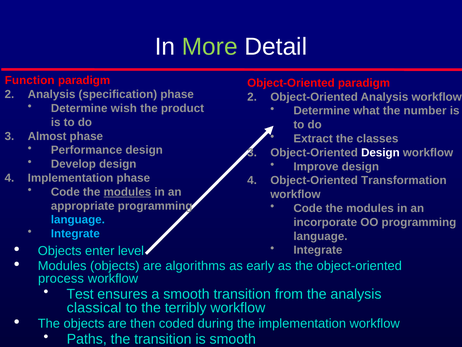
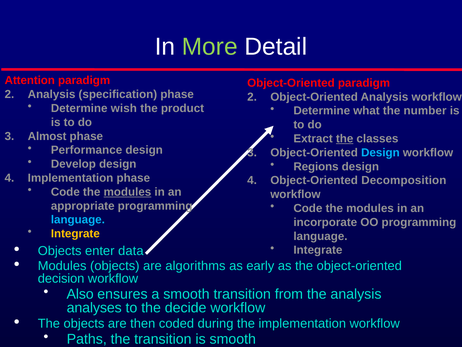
Function: Function -> Attention (30, 80)
the underline: none -> present (345, 139)
Design colour: white -> light blue (380, 152)
Improve: Improve -> Regions (316, 166)
Transformation: Transformation -> Decomposition (404, 180)
Integrate colour: light blue -> yellow (75, 233)
level: level -> data (131, 251)
process: process -> decision (61, 278)
Test: Test -> Also (80, 294)
classical: classical -> analyses (94, 308)
terribly: terribly -> decide (186, 308)
